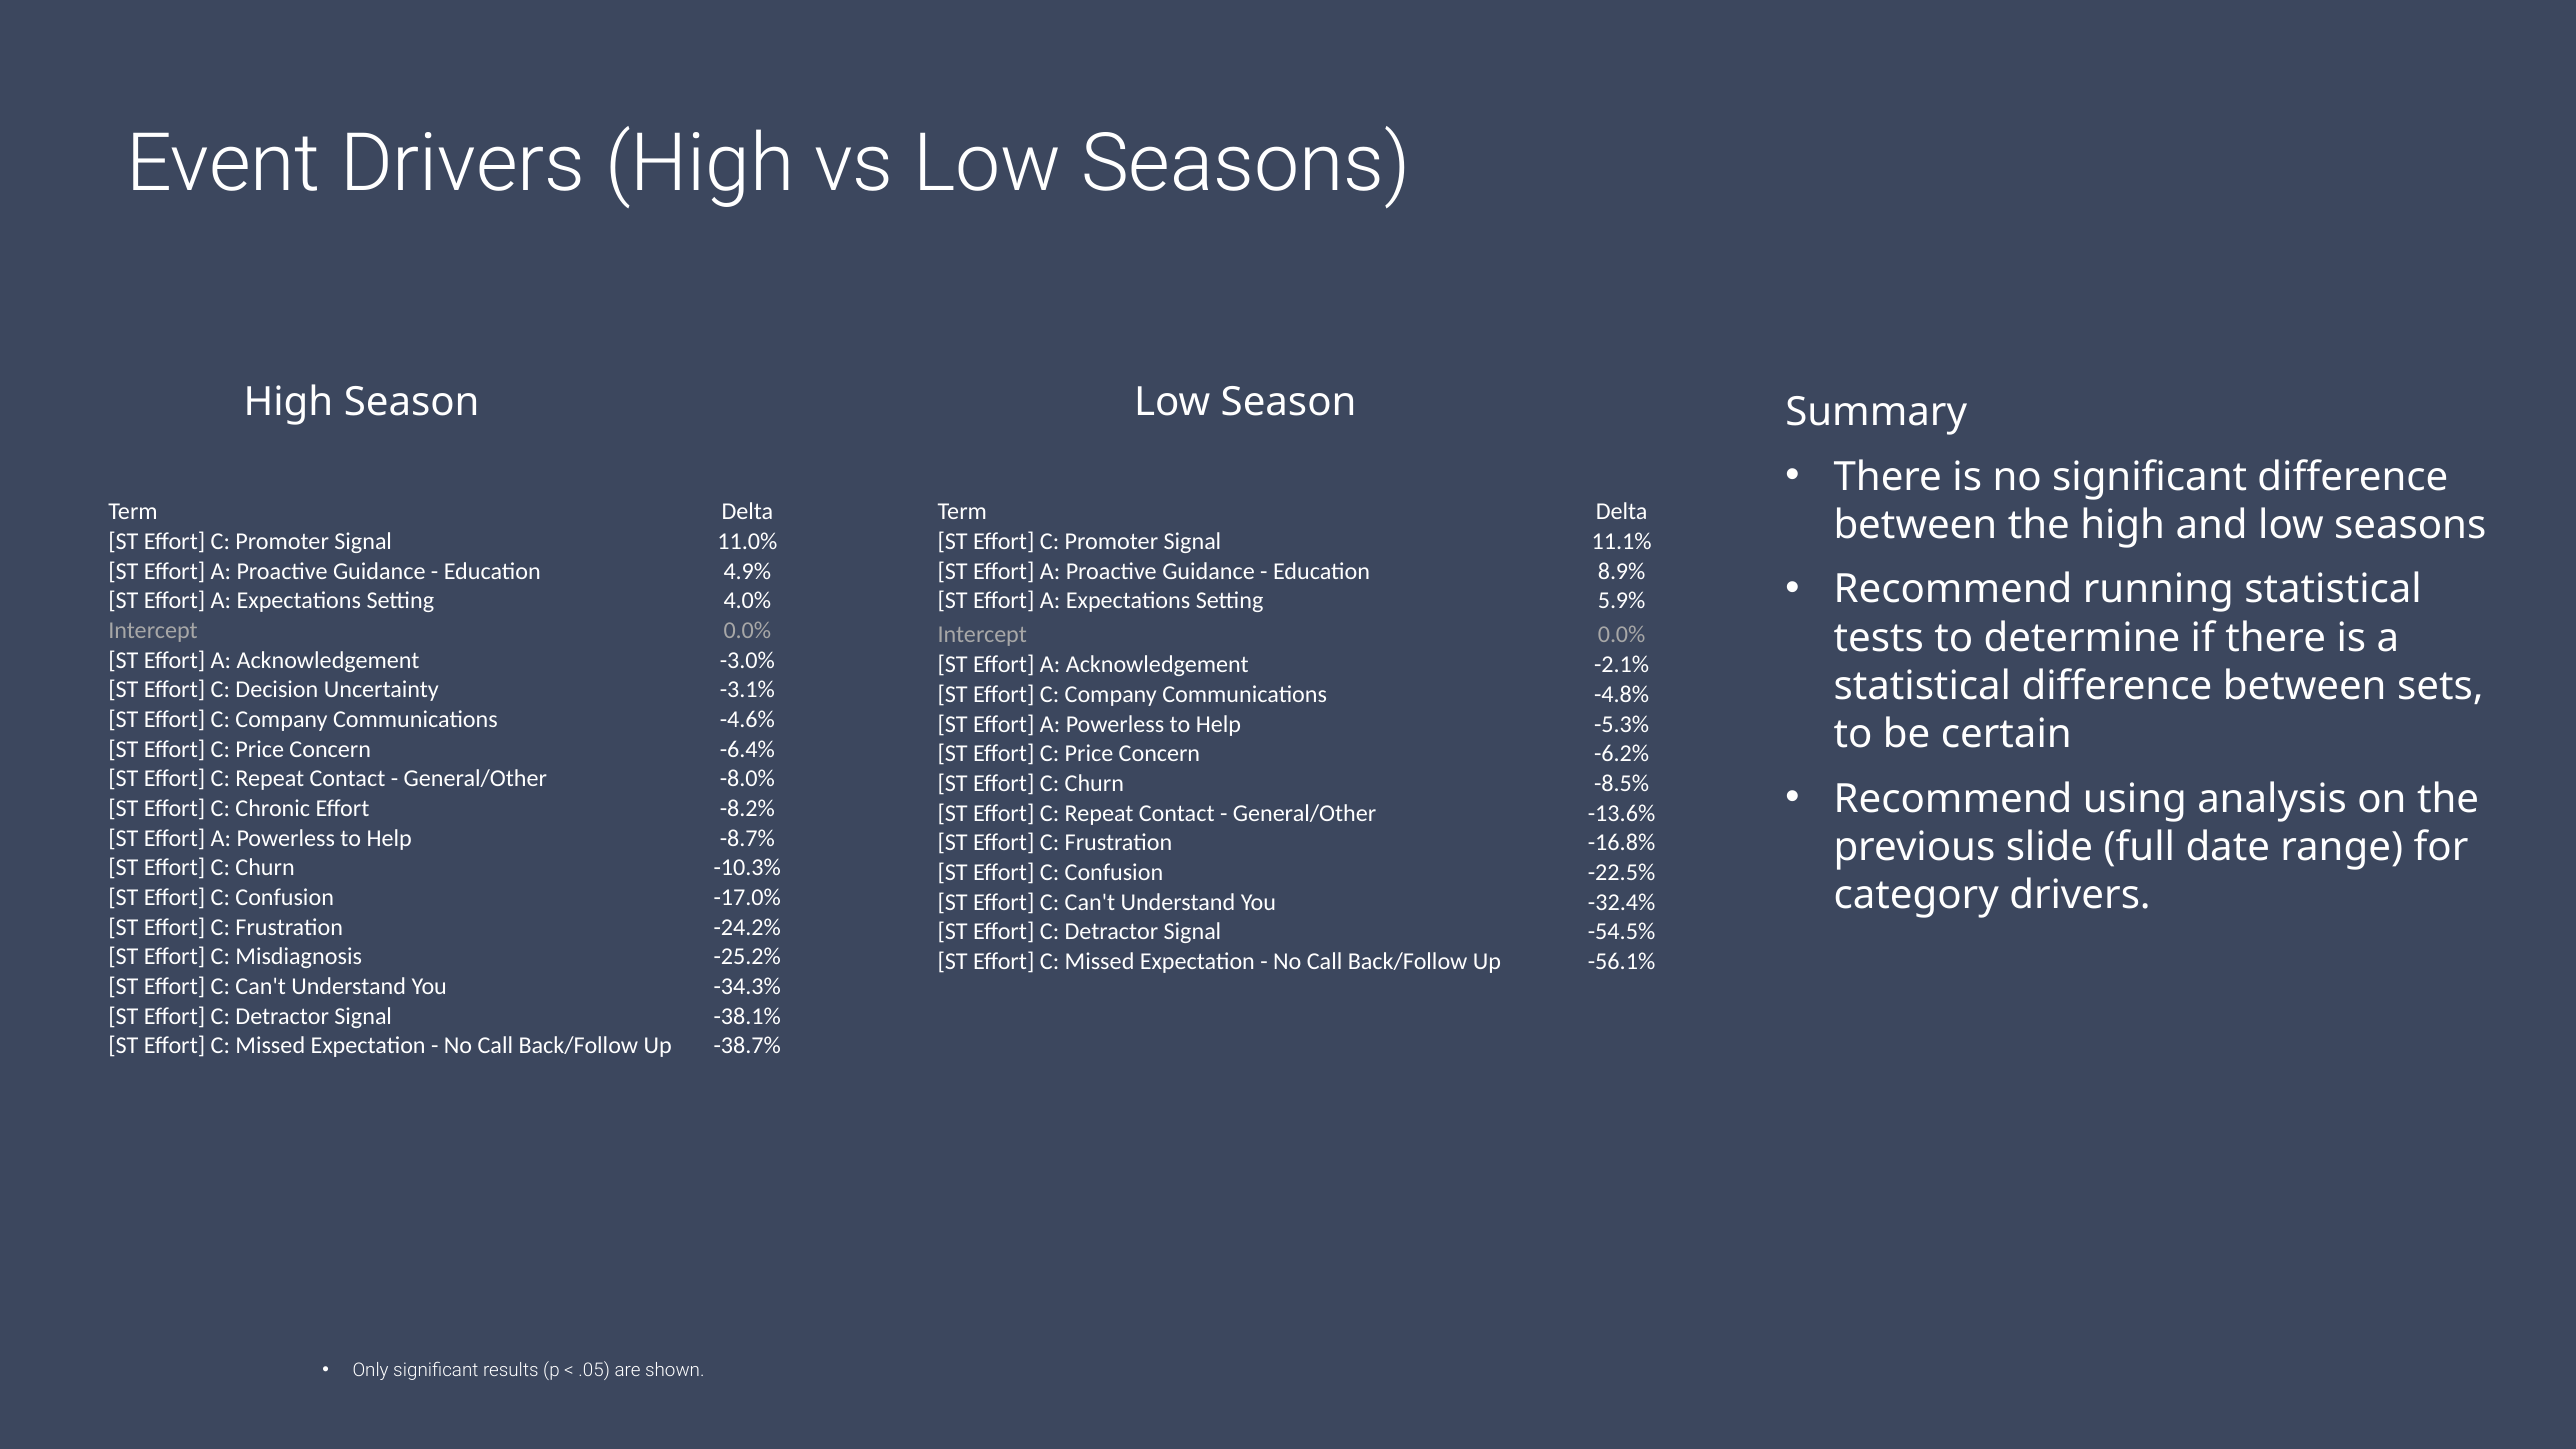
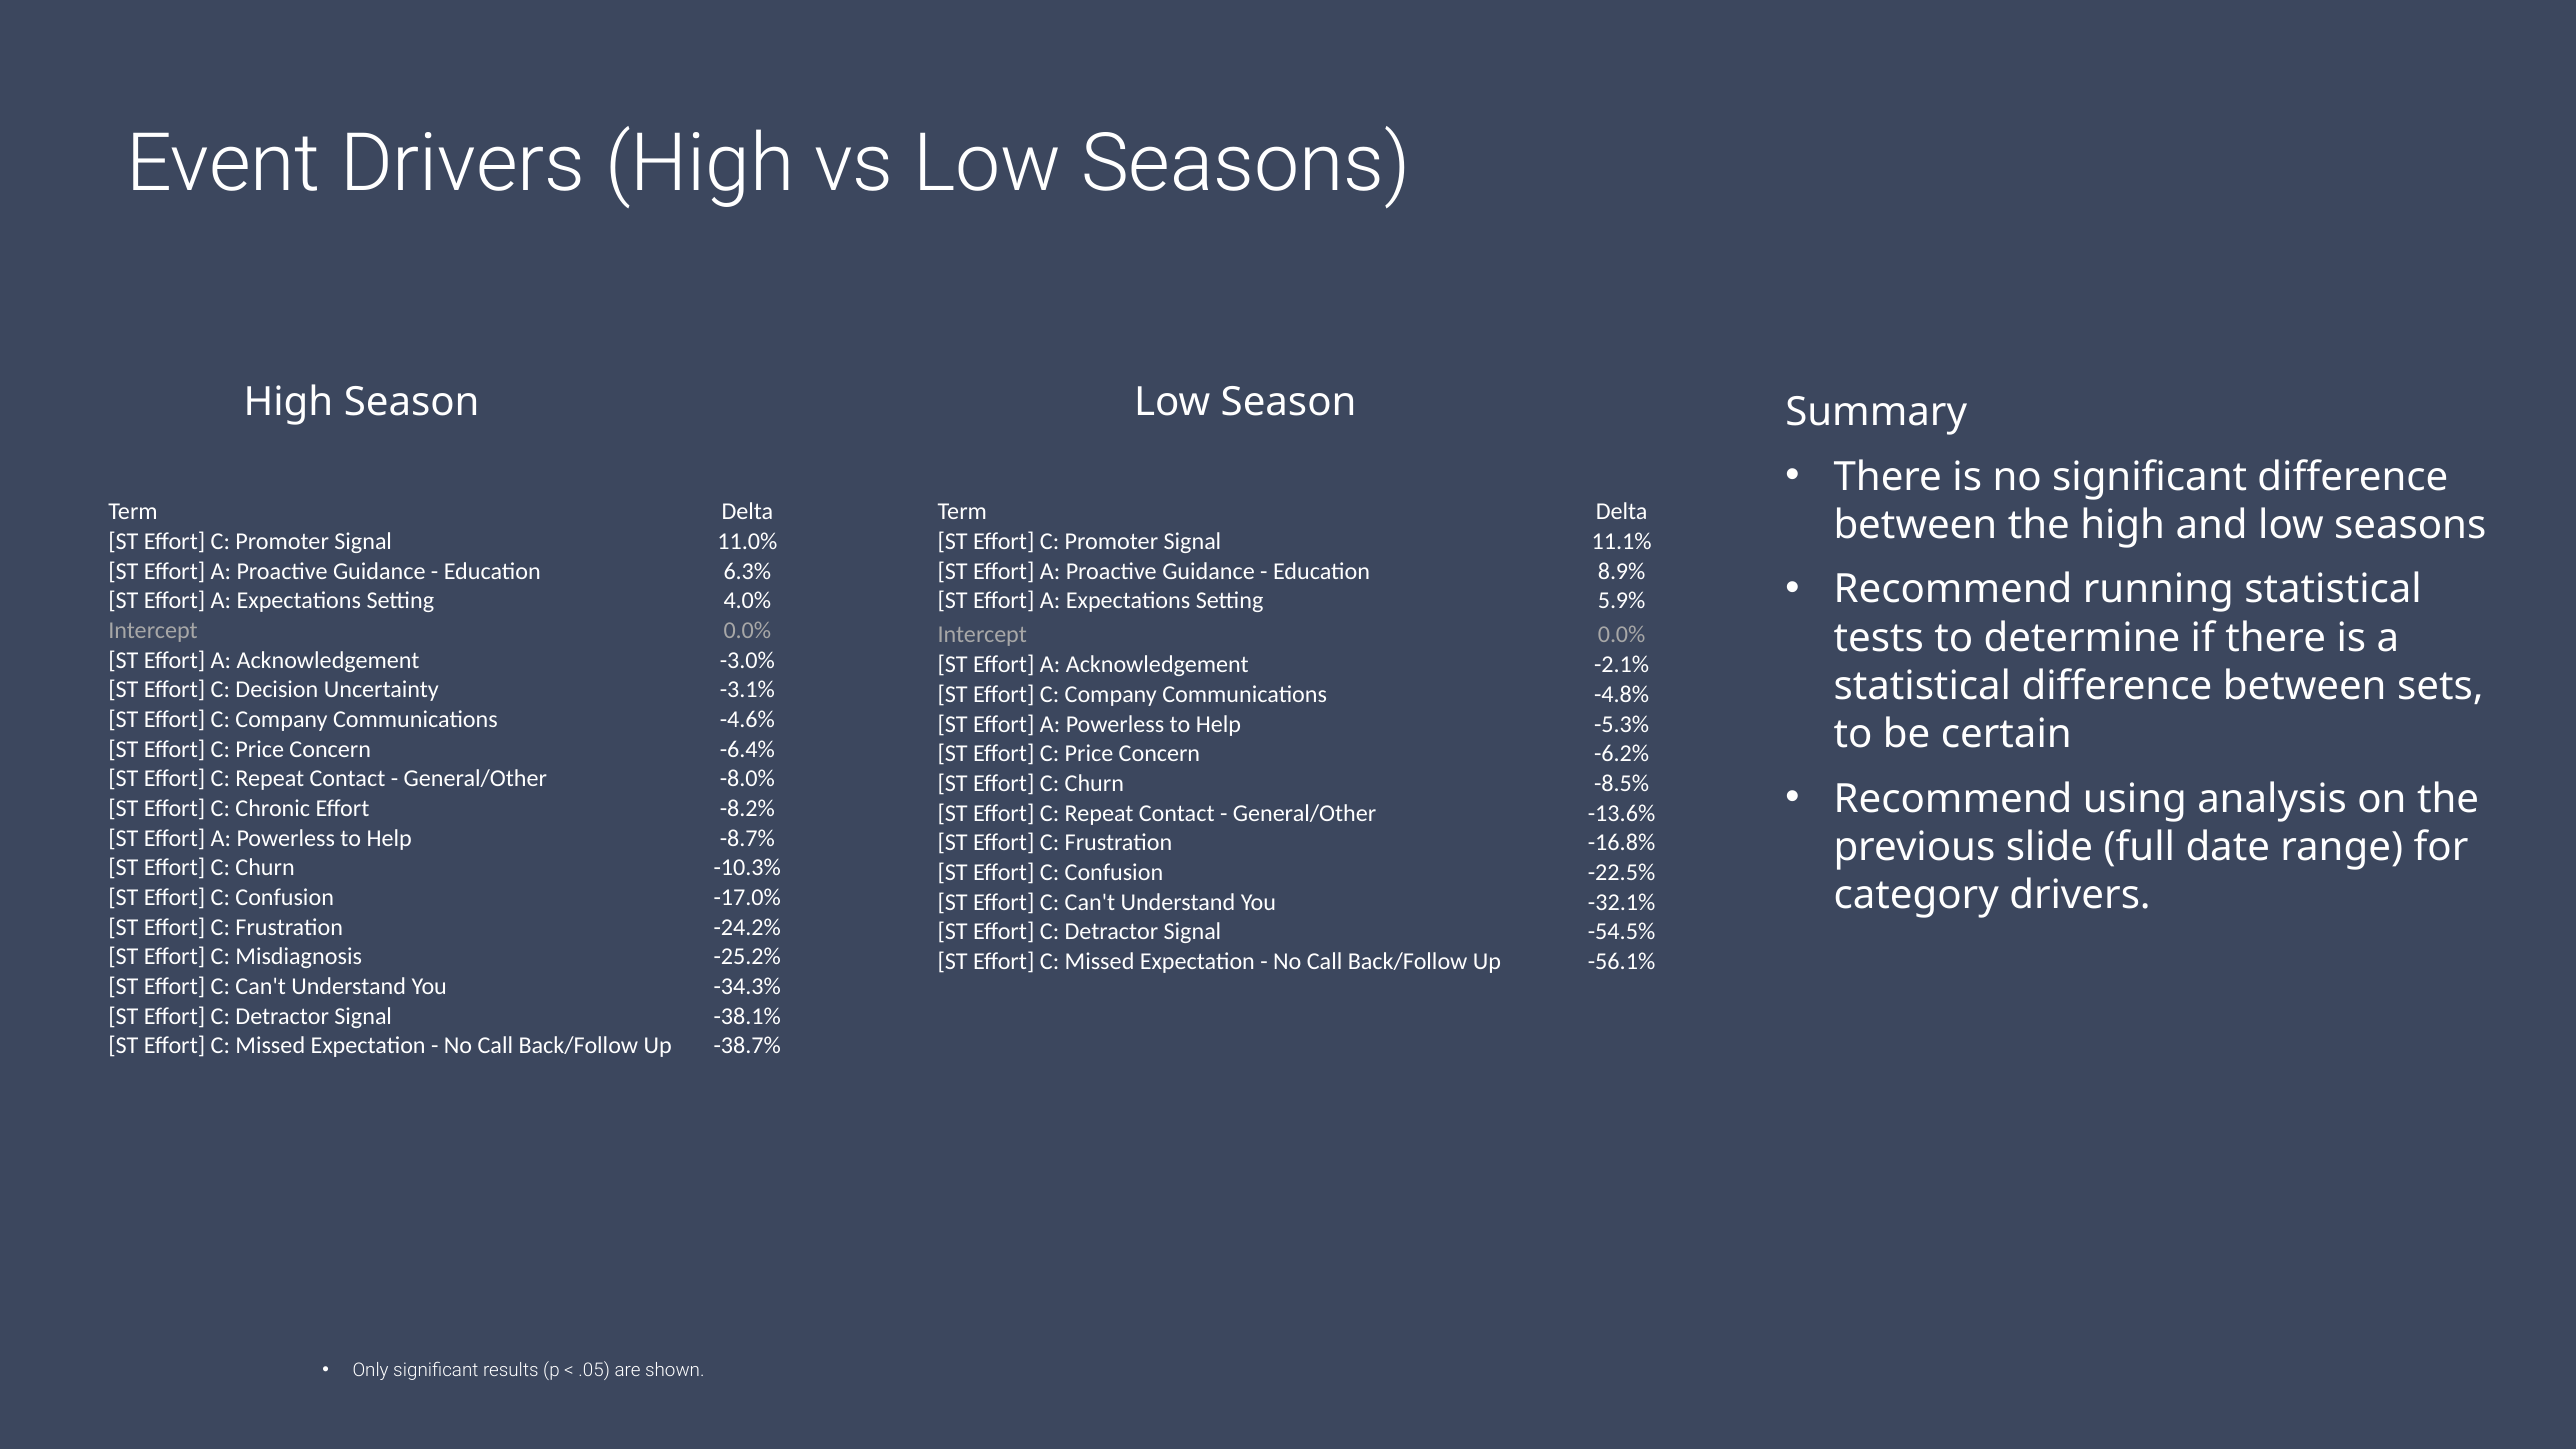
4.9%: 4.9% -> 6.3% (747, 571)
-32.4%: -32.4% -> -32.1% (1622, 902)
